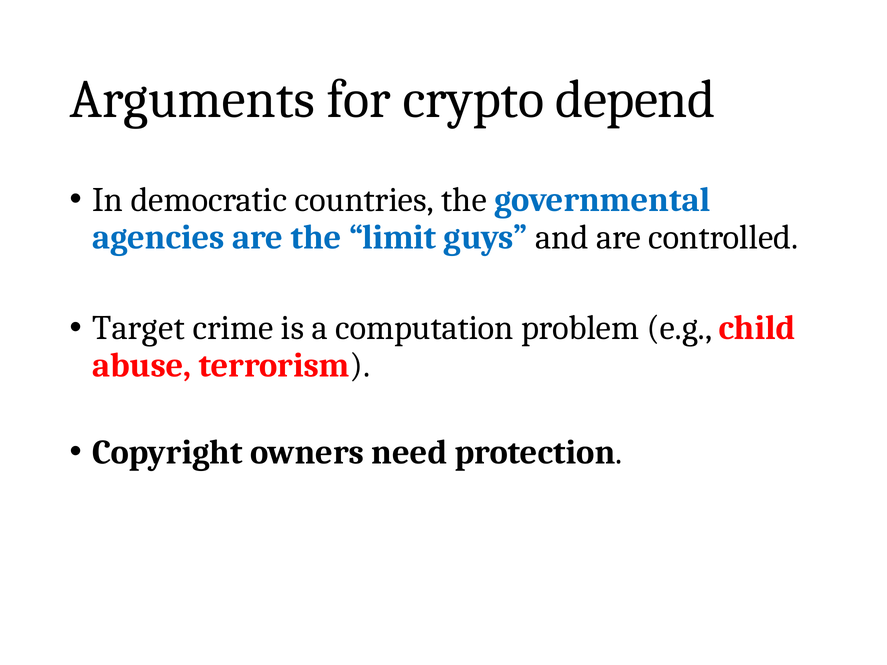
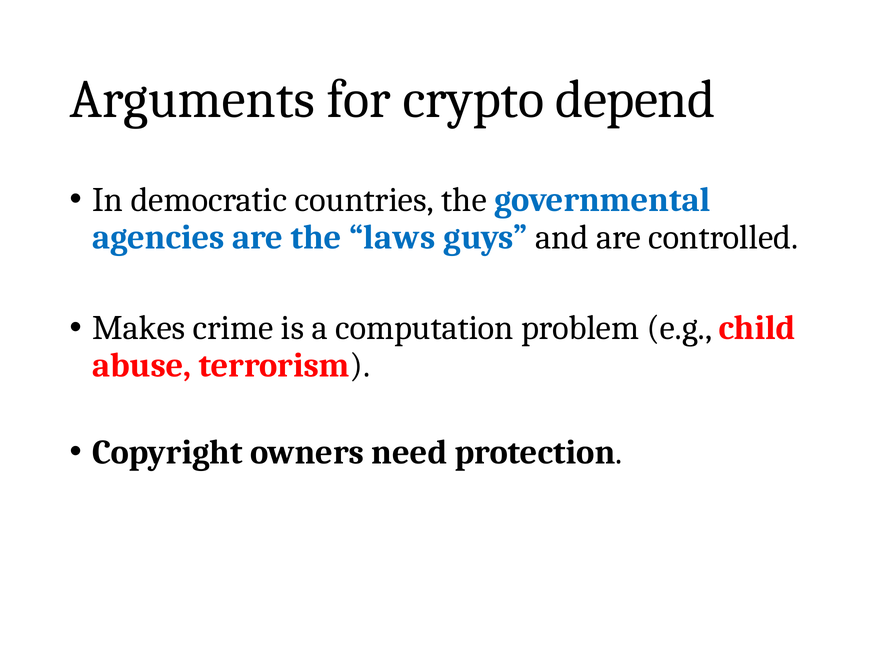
limit: limit -> laws (392, 237)
Target: Target -> Makes (139, 328)
